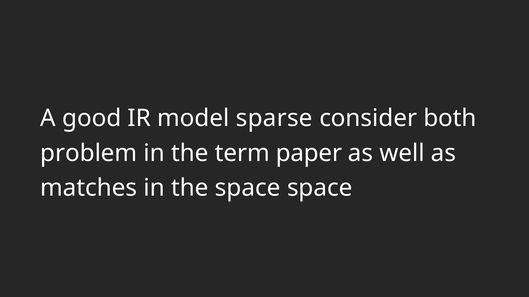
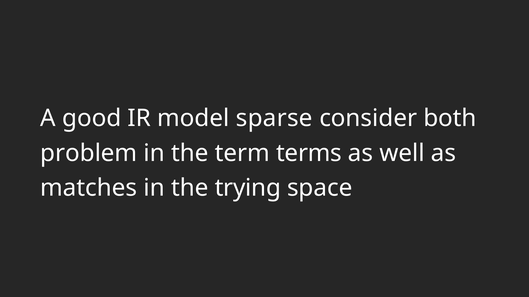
paper: paper -> terms (309, 153)
the space: space -> trying (248, 188)
